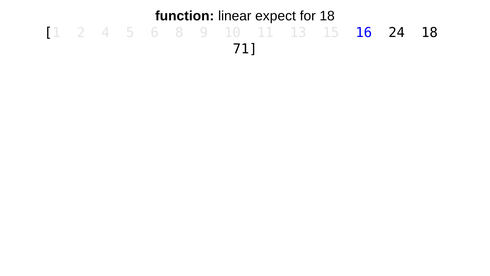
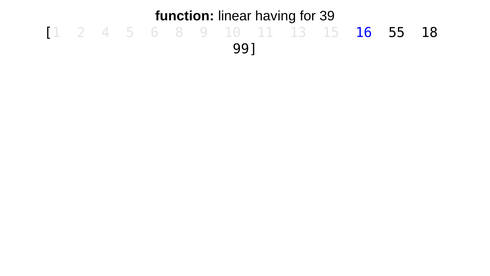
expect: expect -> having (276, 16)
for 18: 18 -> 39 (327, 16)
24: 24 -> 55 (397, 32)
71: 71 -> 99 (245, 49)
